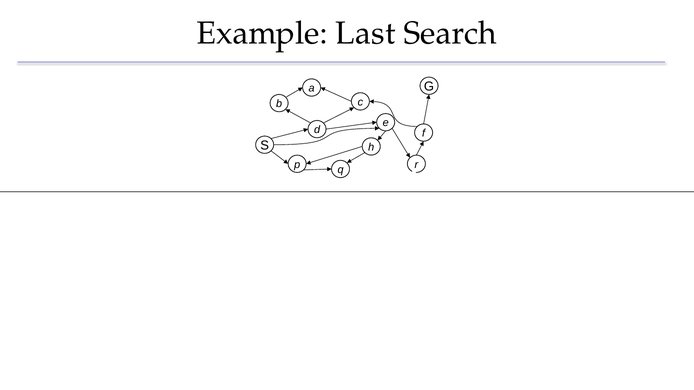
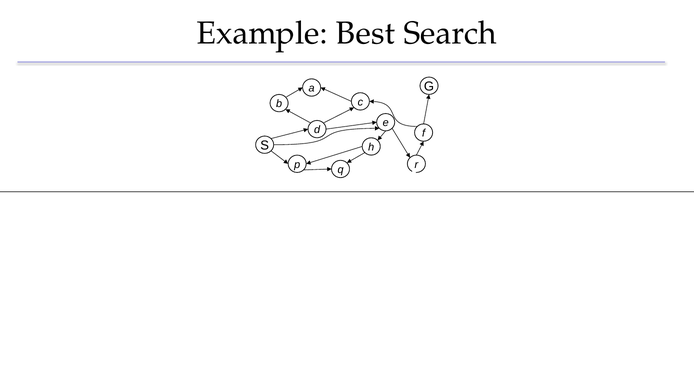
Last: Last -> Best (365, 33)
